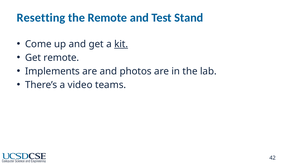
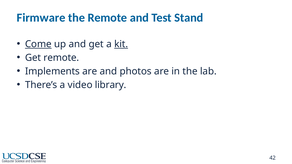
Resetting: Resetting -> Firmware (41, 18)
Come underline: none -> present (38, 44)
teams: teams -> library (111, 85)
